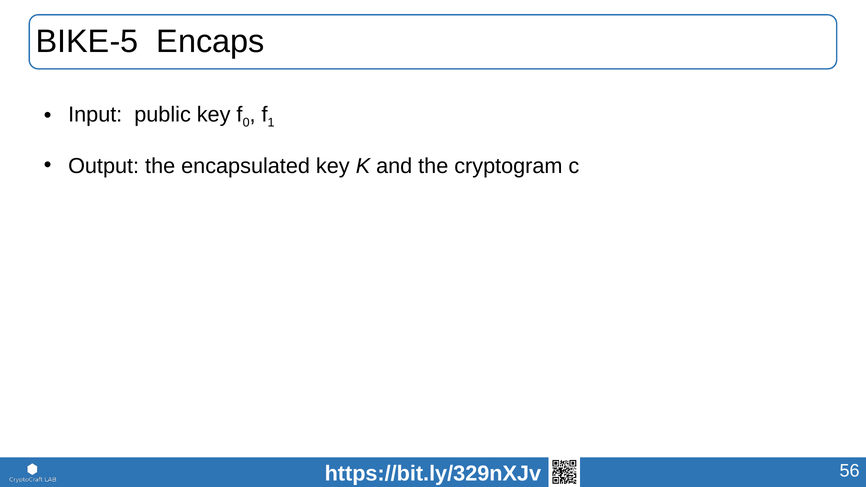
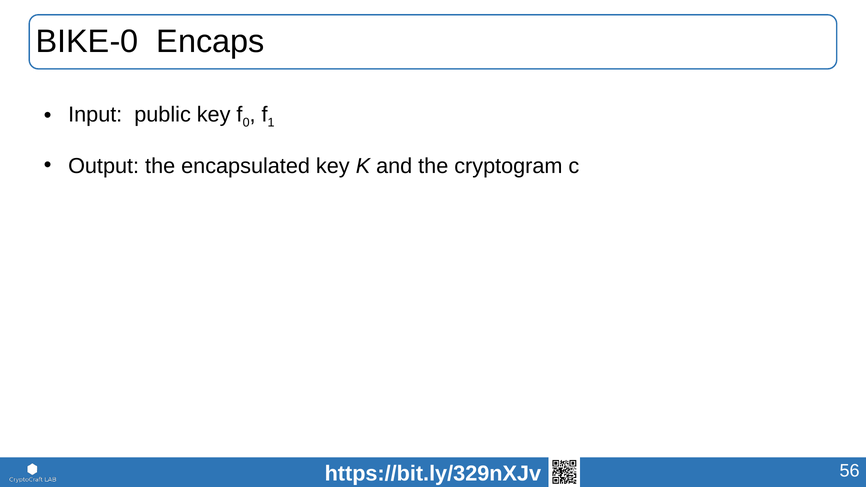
BIKE-5: BIKE-5 -> BIKE-0 (87, 42)
